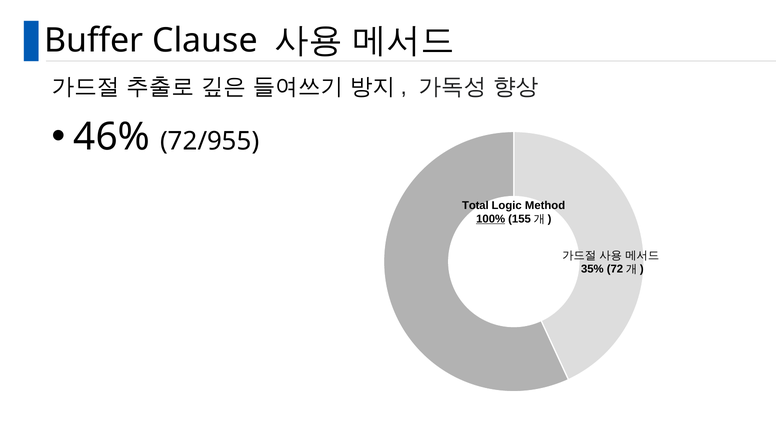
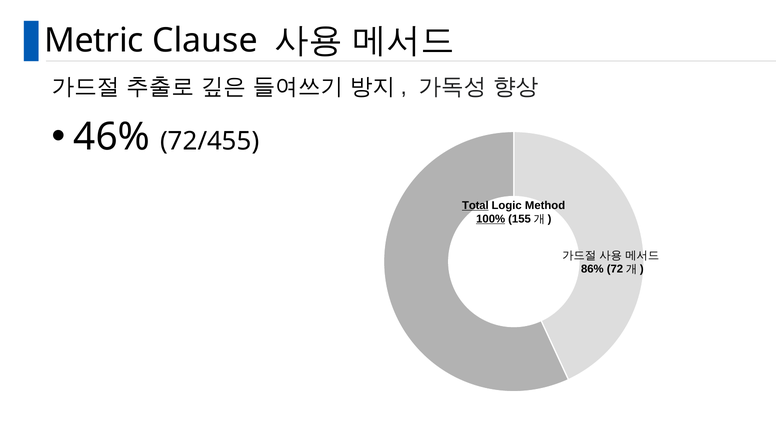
Buffer: Buffer -> Metric (94, 41)
72/955: 72/955 -> 72/455 (210, 141)
Total underline: none -> present (475, 206)
35%: 35% -> 86% (592, 269)
